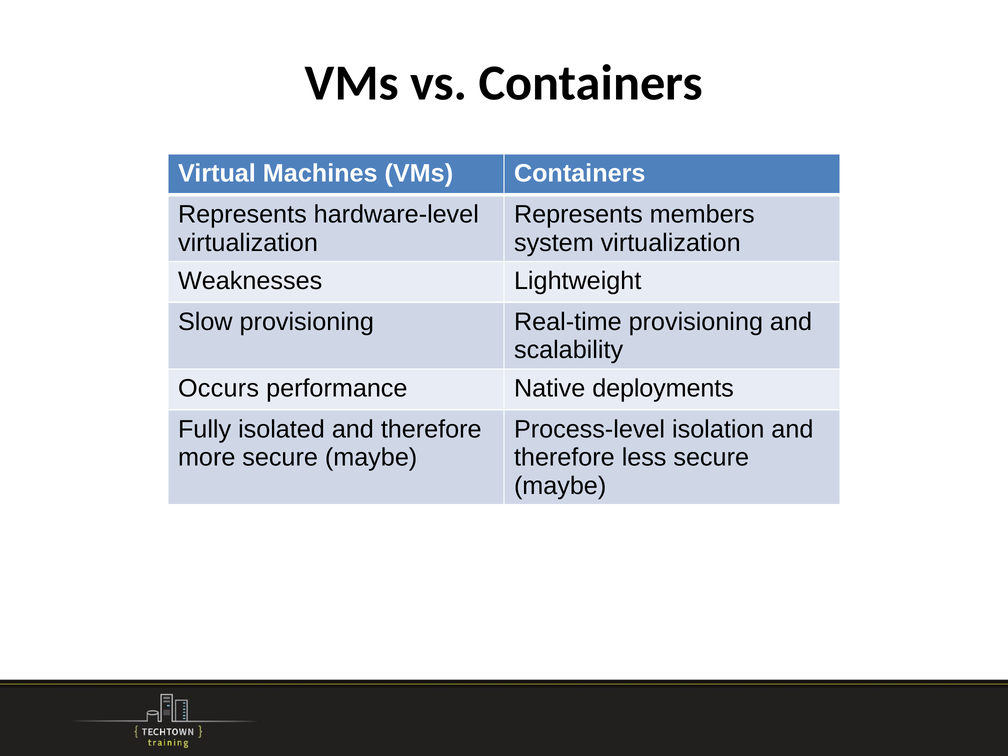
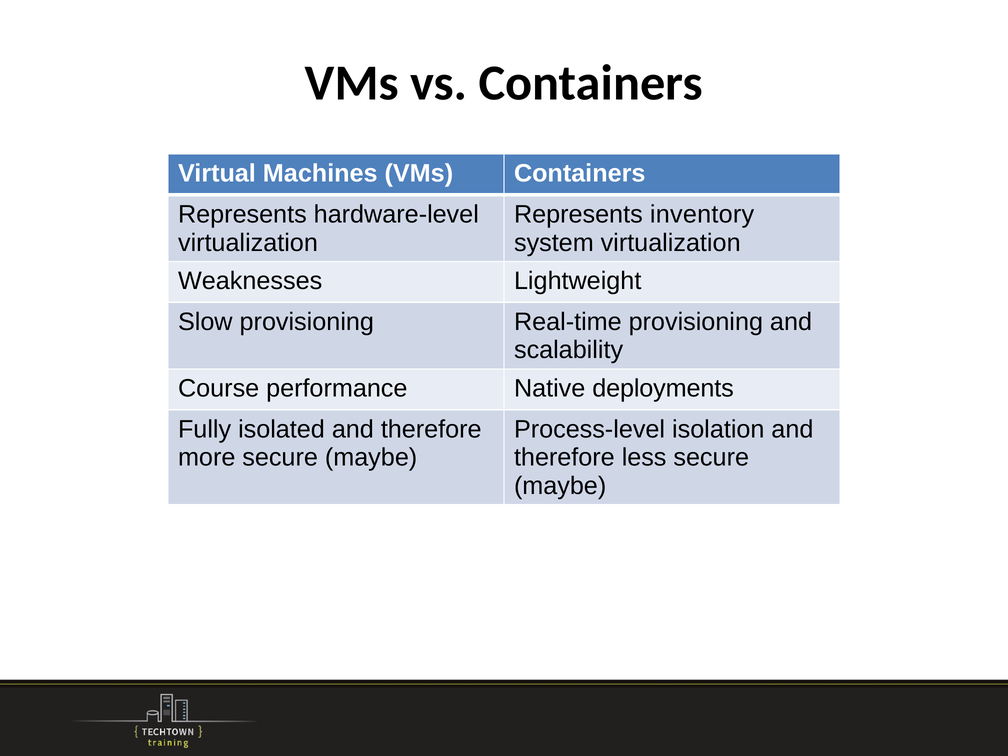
members: members -> inventory (702, 214)
Occurs: Occurs -> Course (219, 388)
